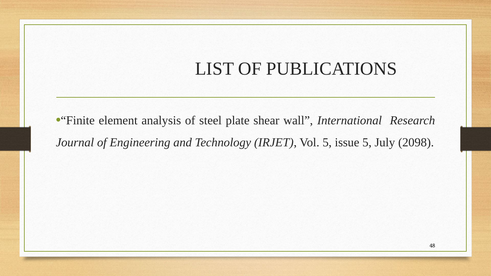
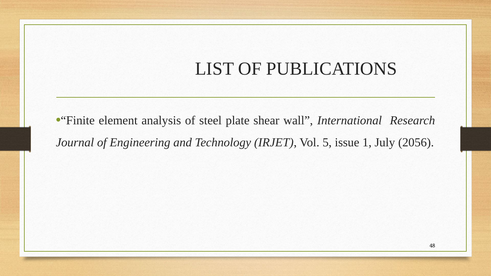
issue 5: 5 -> 1 (367, 143)
2098: 2098 -> 2056 (416, 143)
